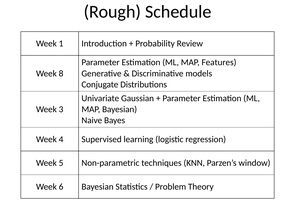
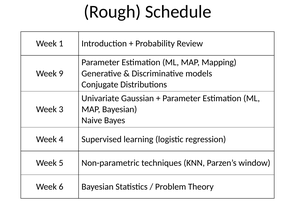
Features: Features -> Mapping (219, 62)
8: 8 -> 9 (61, 73)
